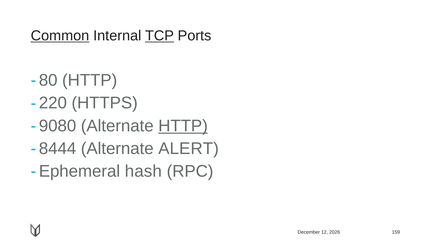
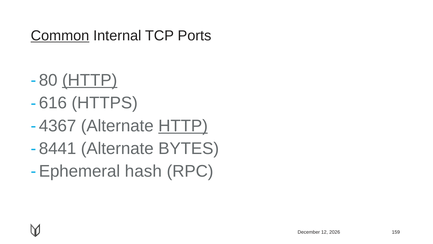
TCP underline: present -> none (159, 36)
HTTP underline: none -> present (90, 80)
220: 220 -> 616 (53, 103)
9080: 9080 -> 4367 (58, 126)
8444: 8444 -> 8441 (58, 148)
ALERT: ALERT -> BYTES (189, 148)
